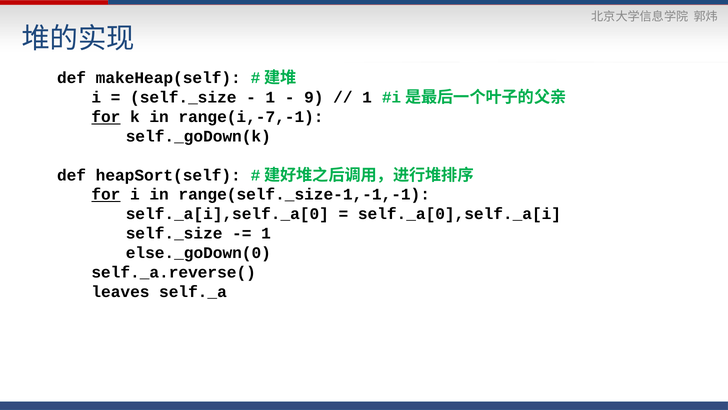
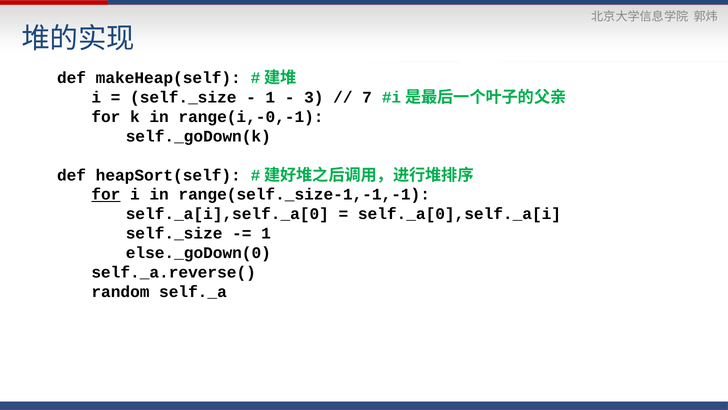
9: 9 -> 3 (314, 97)
1: 1 -> 7 (367, 97)
for underline: present -> none (106, 117)
range(i,-7,-1: range(i,-7,-1 -> range(i,-0,-1 (251, 117)
leaves: leaves -> random (120, 291)
